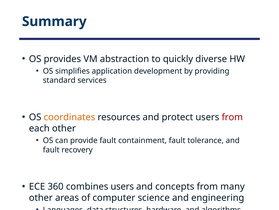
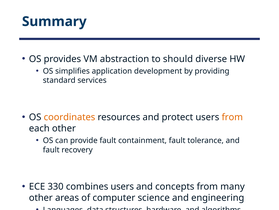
quickly: quickly -> should (178, 59)
from colour: red -> orange (232, 117)
360: 360 -> 330 (56, 186)
